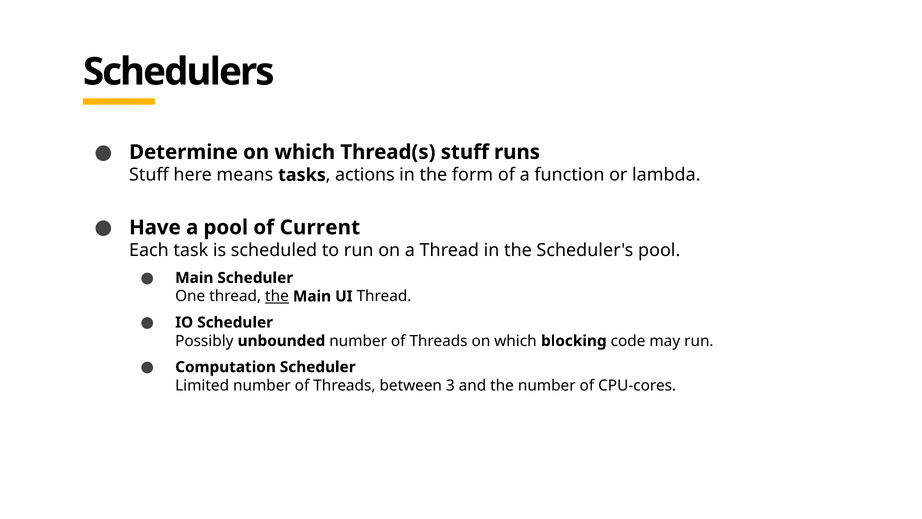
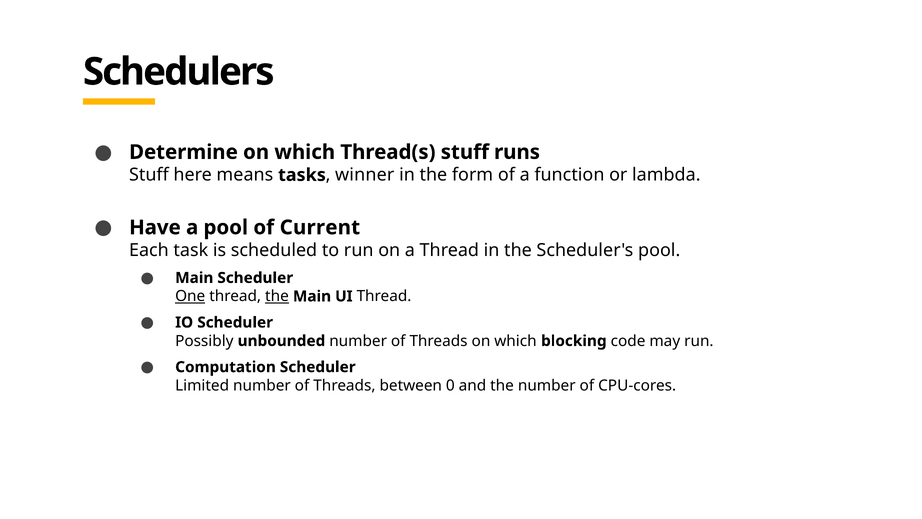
actions: actions -> winner (365, 175)
One underline: none -> present (190, 296)
3: 3 -> 0 (450, 385)
